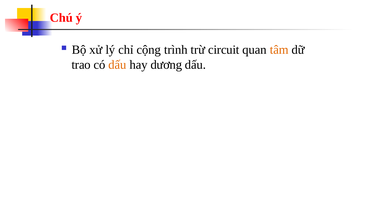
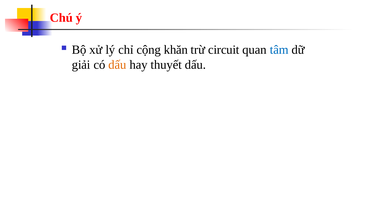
trình: trình -> khăn (176, 49)
tâm colour: orange -> blue (279, 49)
trao: trao -> giải (81, 64)
dương: dương -> thuyết (166, 64)
